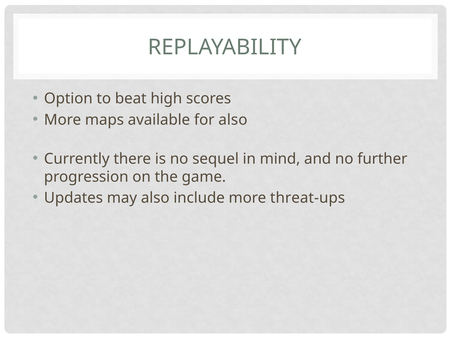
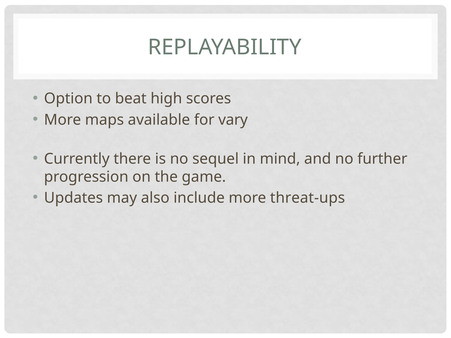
for also: also -> vary (233, 120)
